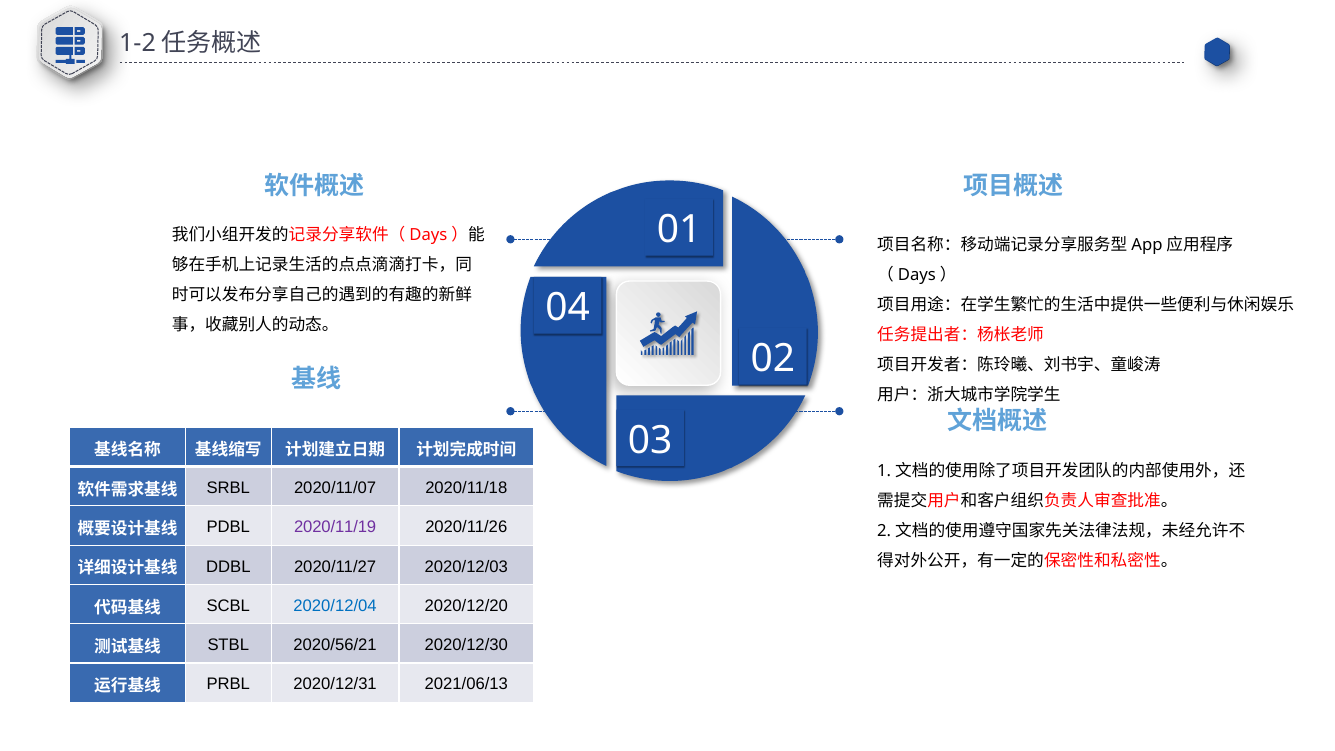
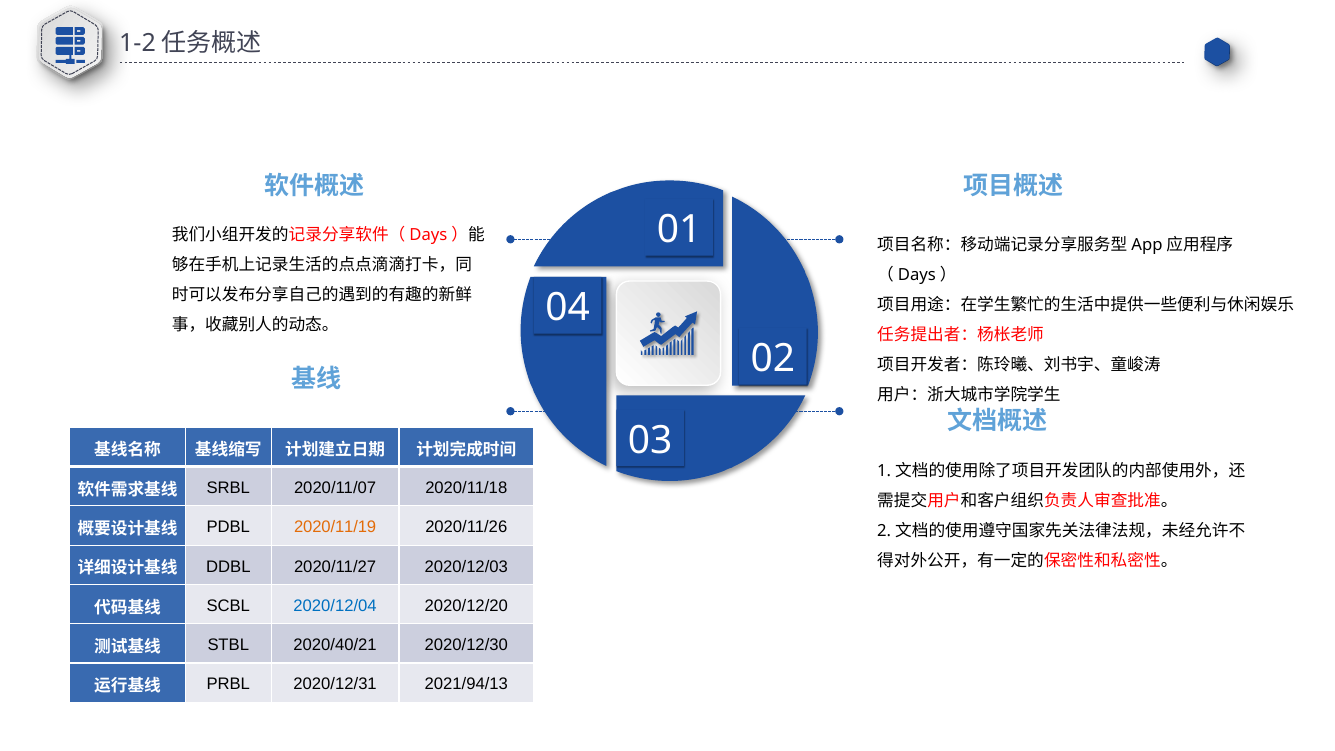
2020/11/19 colour: purple -> orange (335, 527)
2020/56/21: 2020/56/21 -> 2020/40/21 (335, 645)
2021/06/13: 2021/06/13 -> 2021/94/13 (466, 684)
